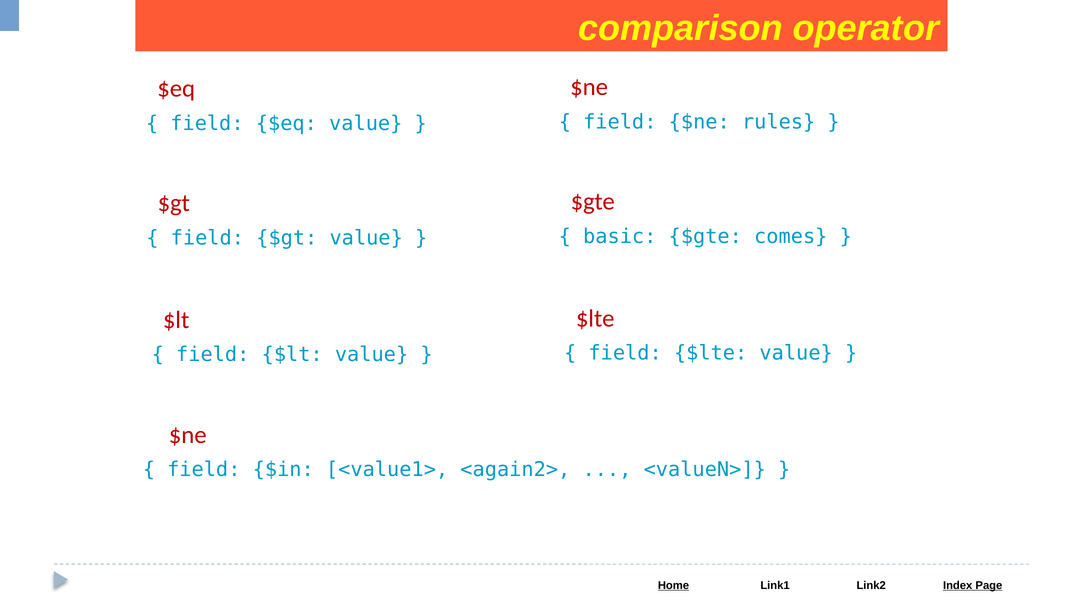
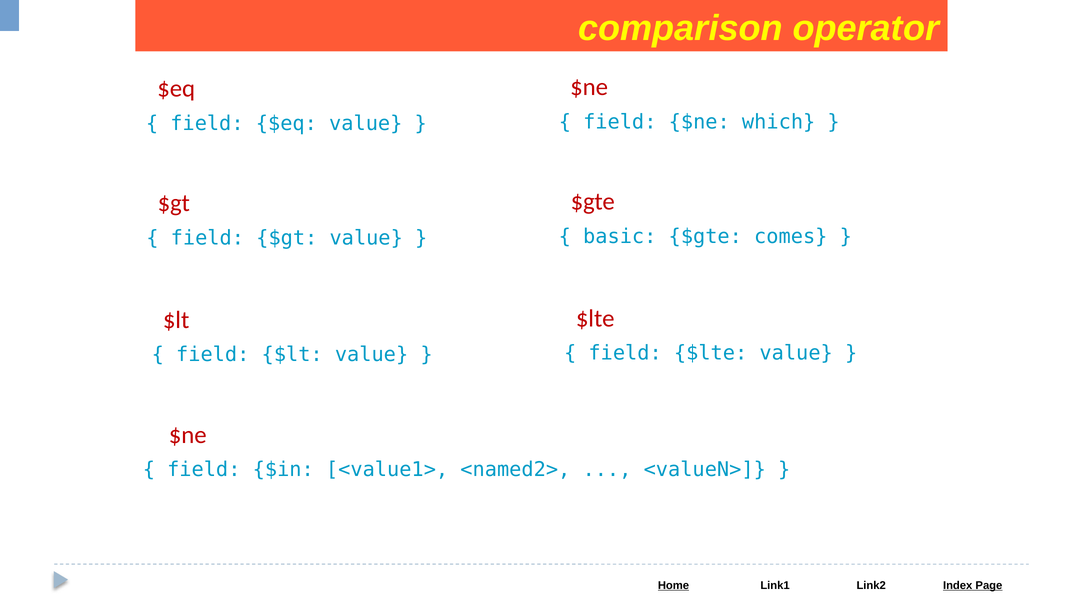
rules: rules -> which (779, 122)
<again2>: <again2> -> <named2> (515, 470)
